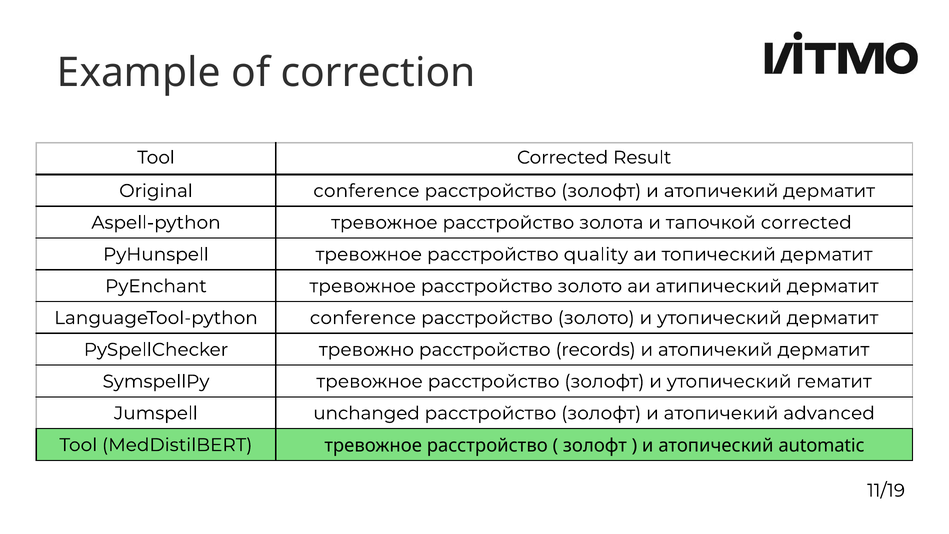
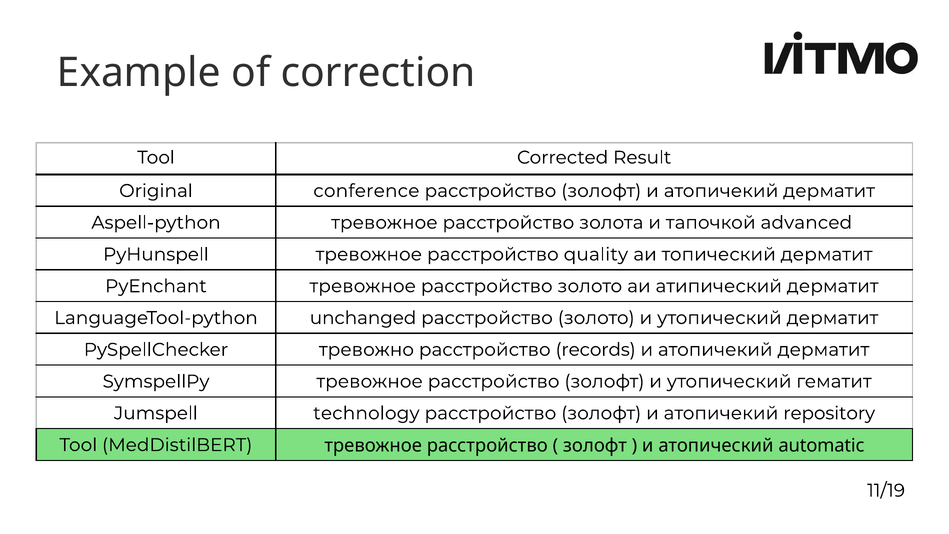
тапочкой corrected: corrected -> advanced (806, 223)
LanguageTool-python conference: conference -> unchanged (363, 318)
unchanged: unchanged -> technology (366, 413)
advanced: advanced -> repository (829, 413)
